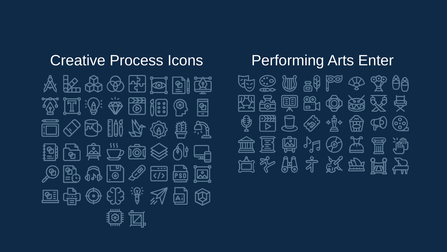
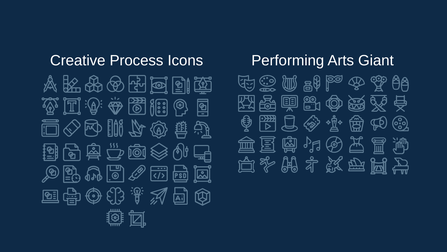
Enter: Enter -> Giant (376, 61)
